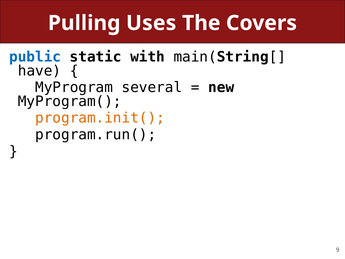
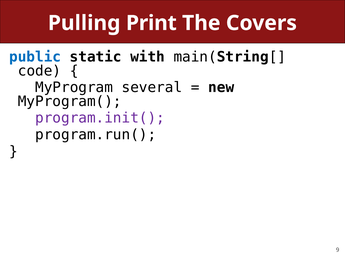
Uses: Uses -> Print (151, 23)
have: have -> code (39, 71)
program.init( colour: orange -> purple (100, 118)
